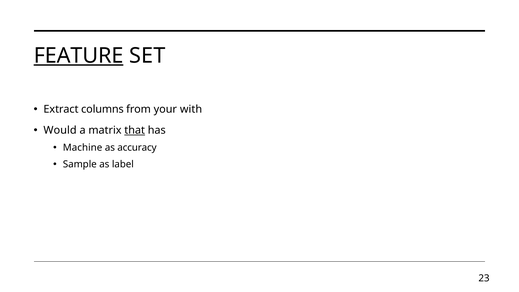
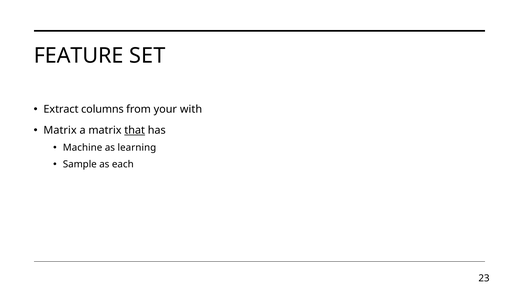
FEATURE underline: present -> none (79, 56)
Would: Would -> Matrix (60, 130)
accuracy: accuracy -> learning (137, 148)
label: label -> each (123, 164)
